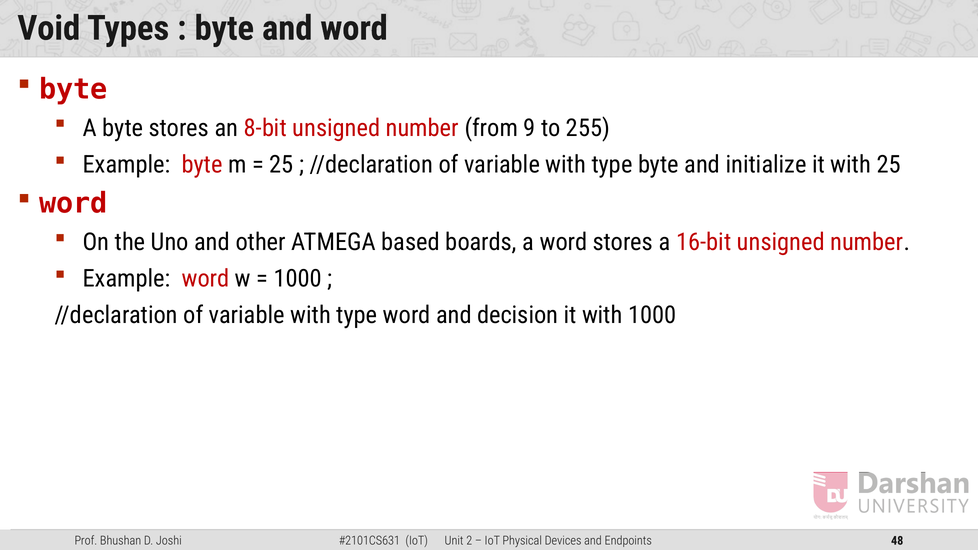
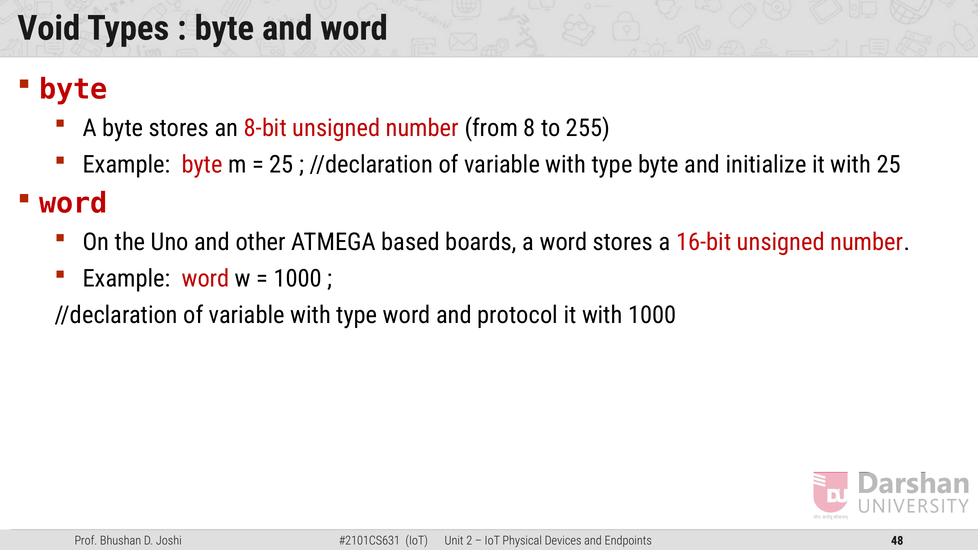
9: 9 -> 8 (529, 128)
decision: decision -> protocol (518, 315)
